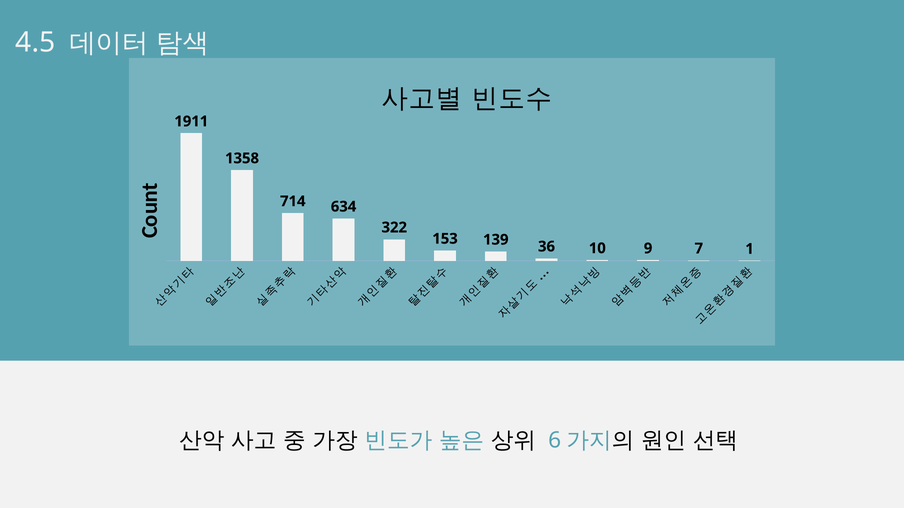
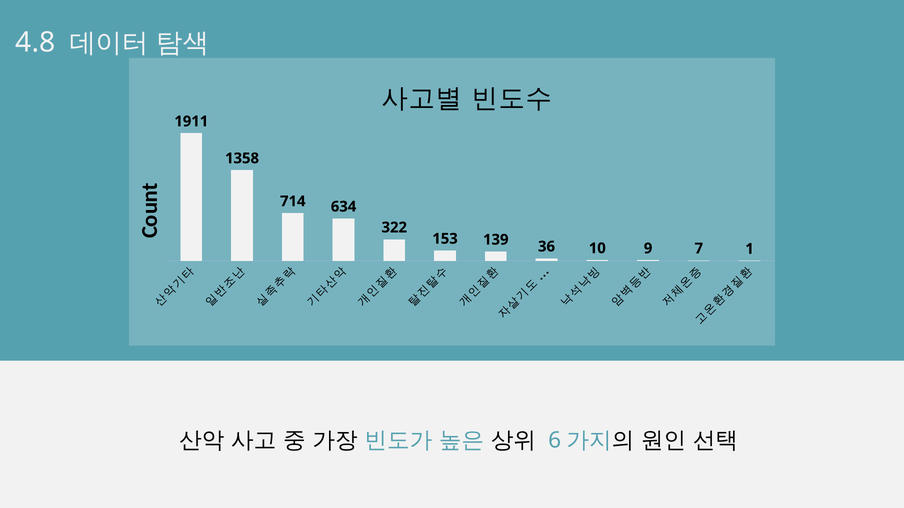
4.5: 4.5 -> 4.8 (35, 43)
